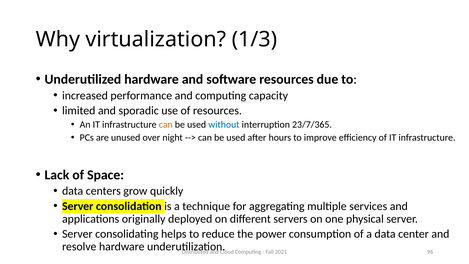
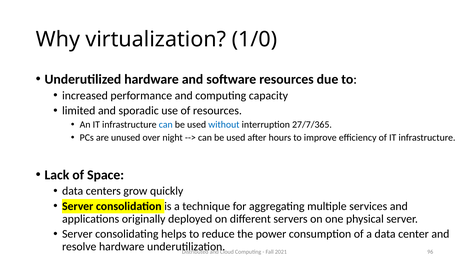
1/3: 1/3 -> 1/0 (254, 39)
can colour: orange -> blue (166, 125)
23/7/365: 23/7/365 -> 27/7/365 (312, 125)
